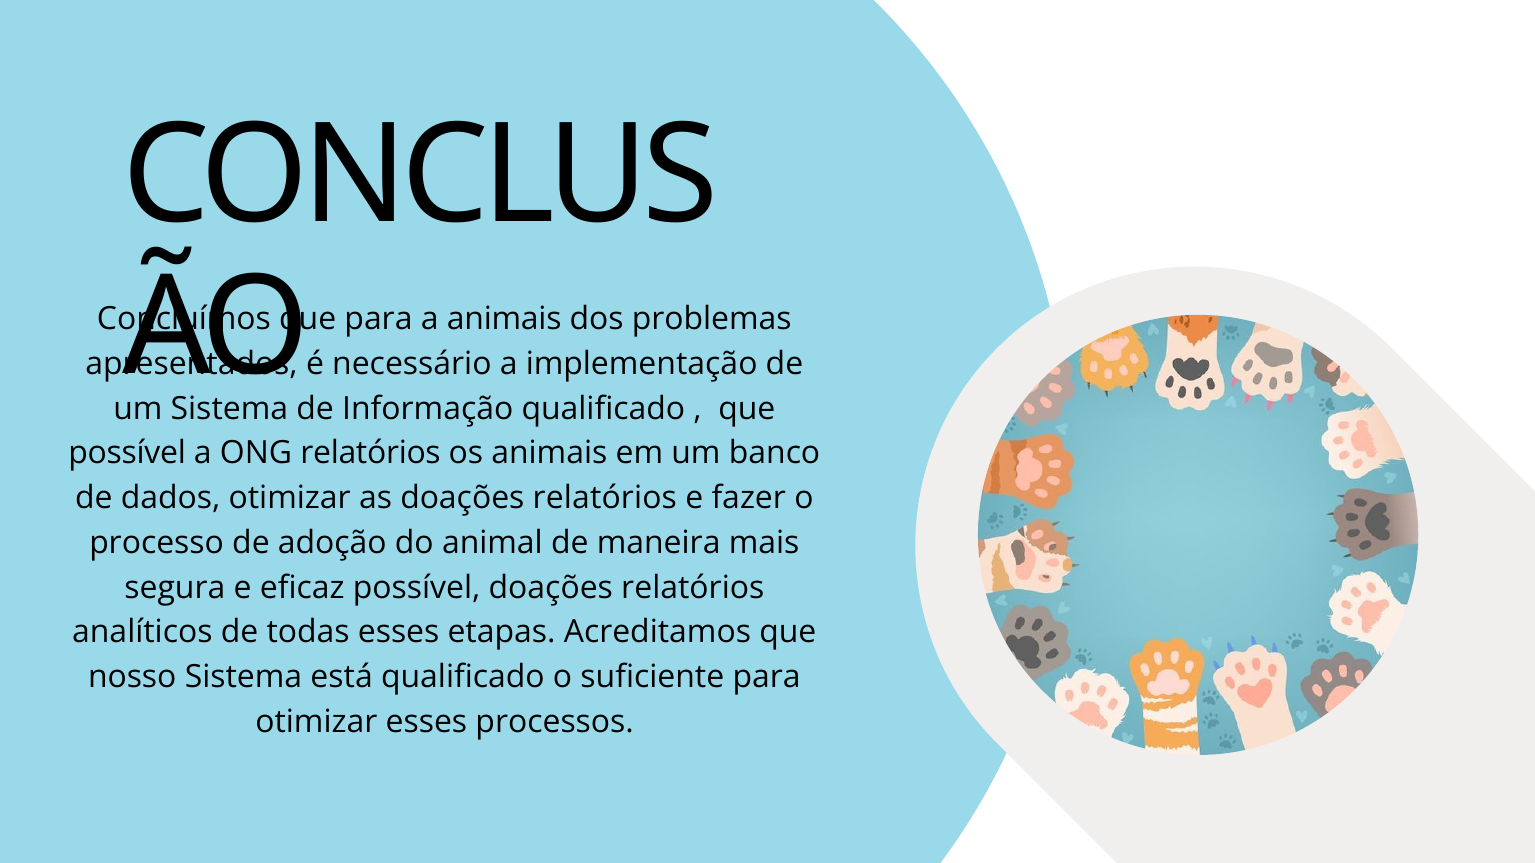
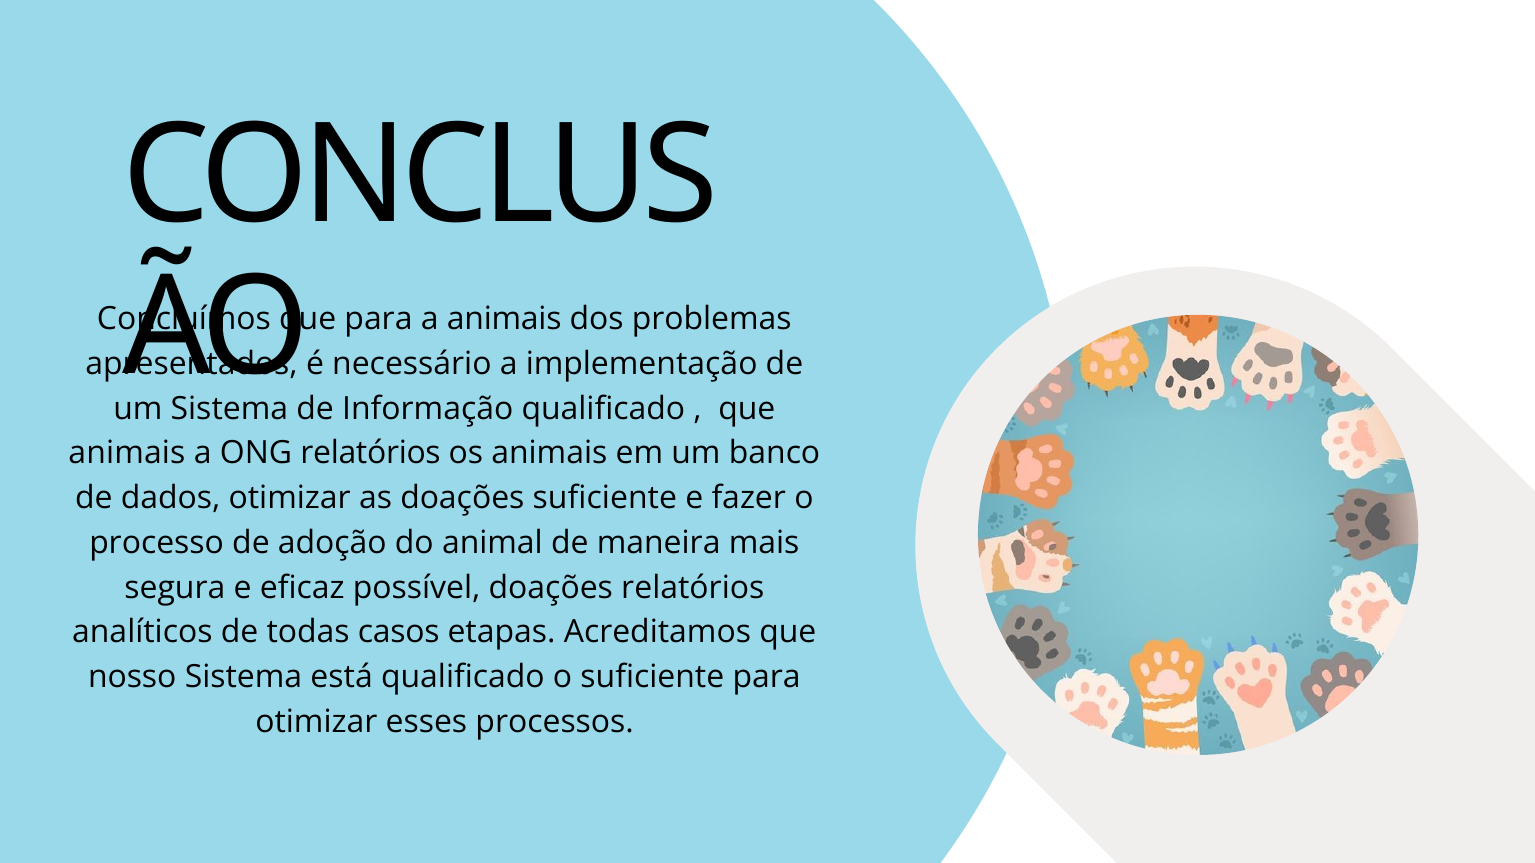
possível: possível -> animais (127, 454)
as doações relatórios: relatórios -> suficiente (605, 498)
todas esses: esses -> casos (399, 633)
